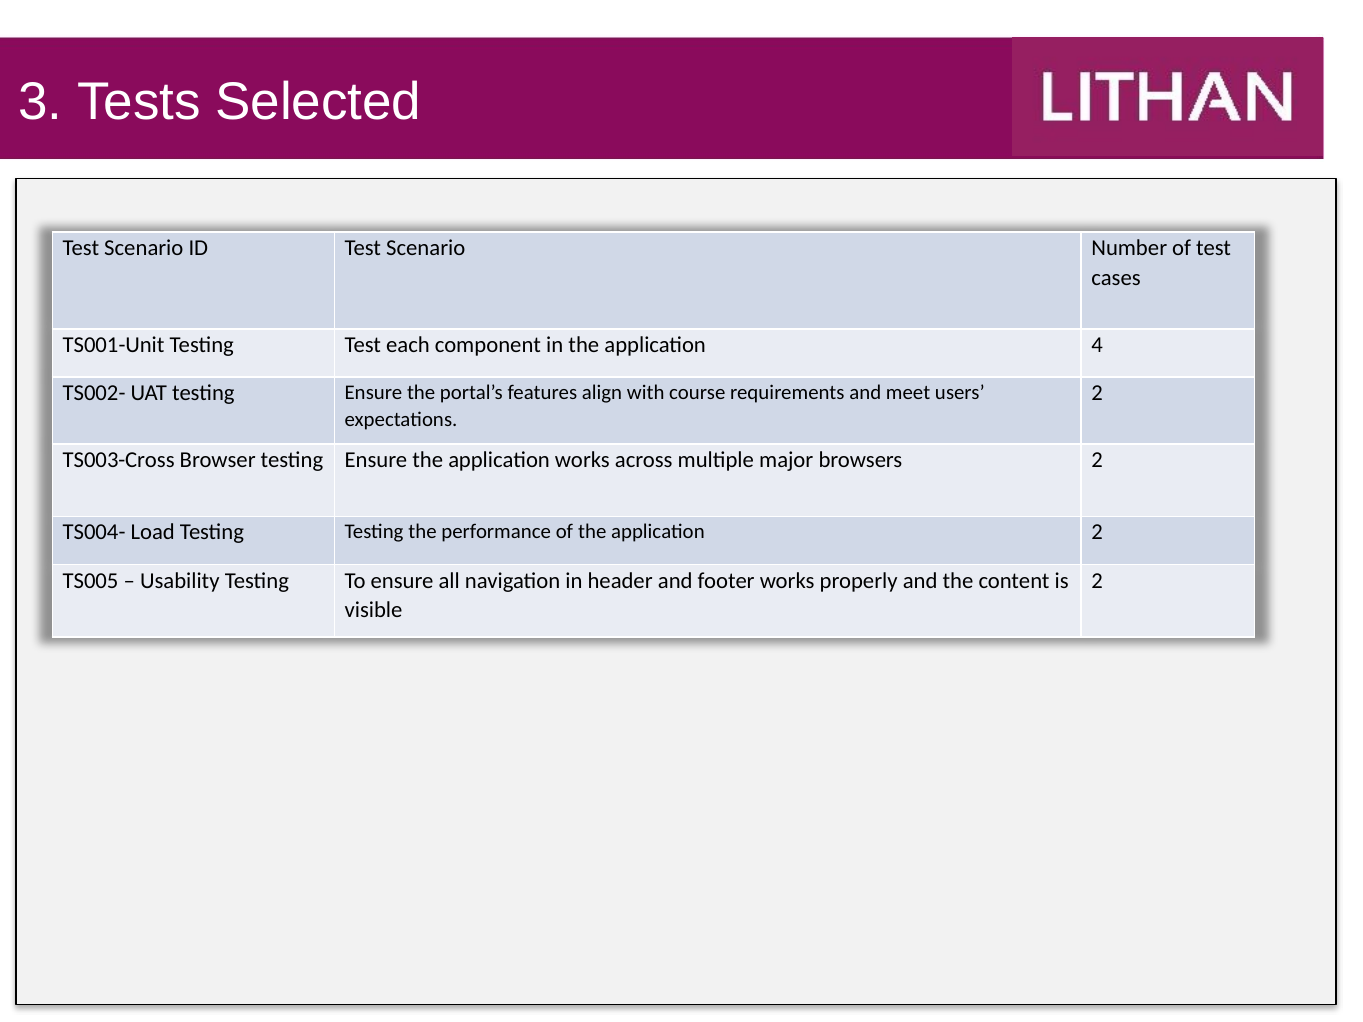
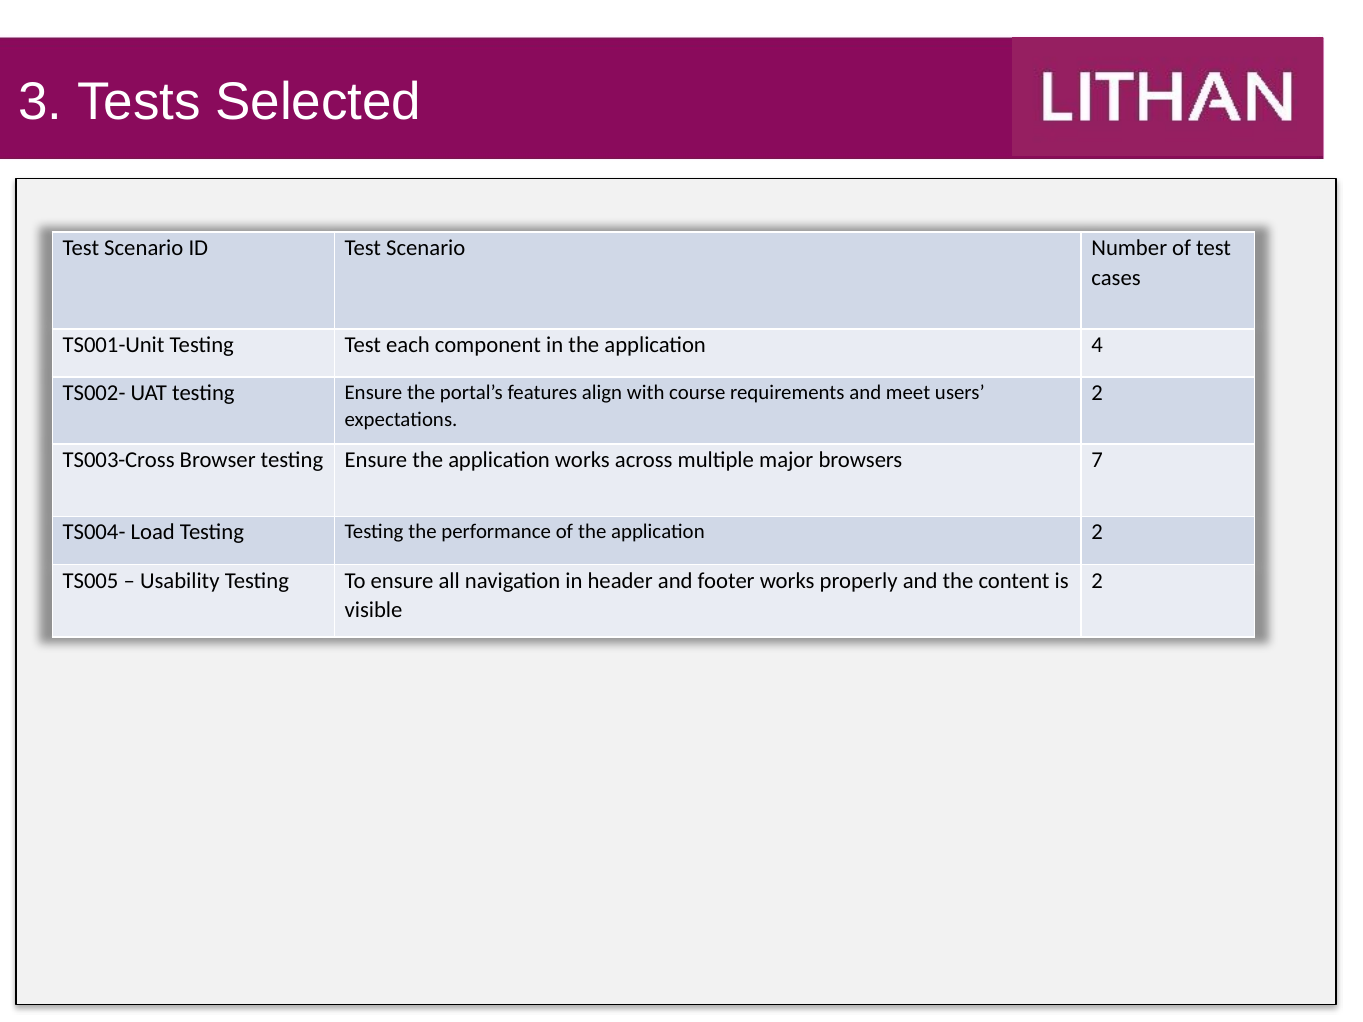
browsers 2: 2 -> 7 (1097, 460)
